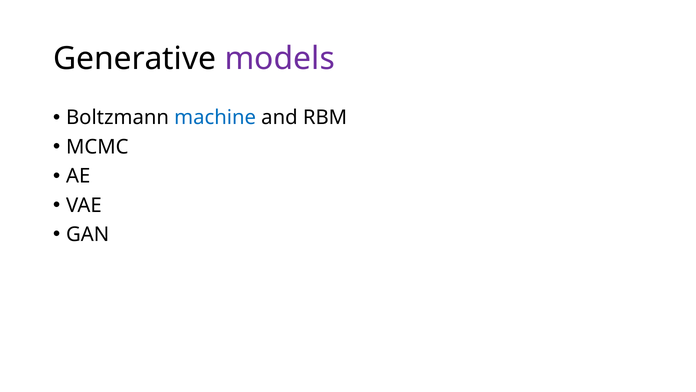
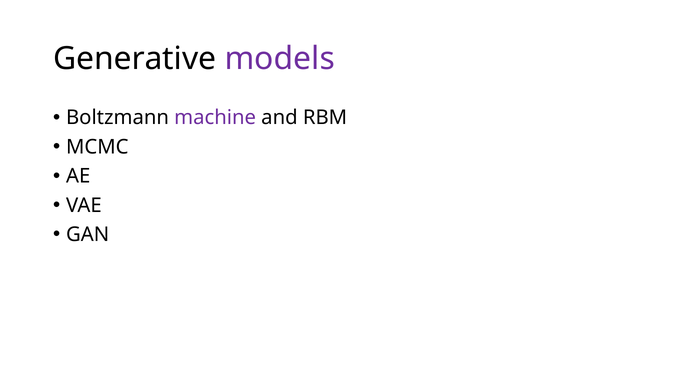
machine colour: blue -> purple (215, 118)
